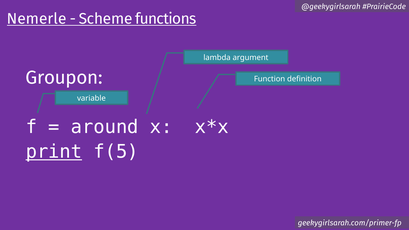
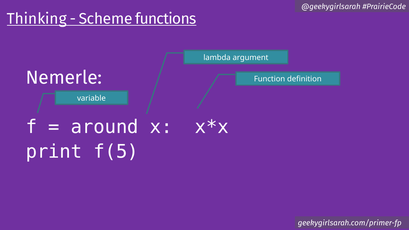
Nemerle: Nemerle -> Thinking (37, 19)
Groupon: Groupon -> Nemerle (64, 78)
print underline: present -> none (54, 152)
